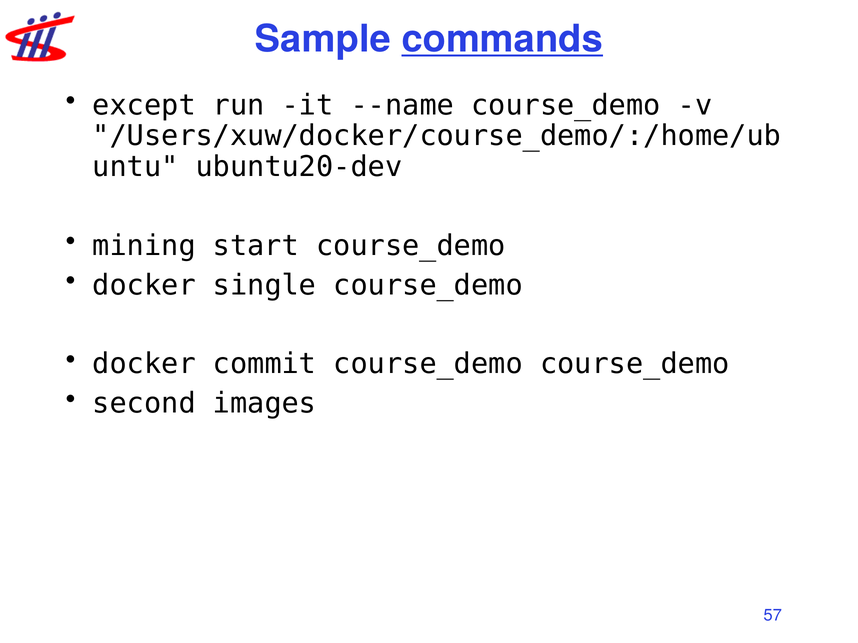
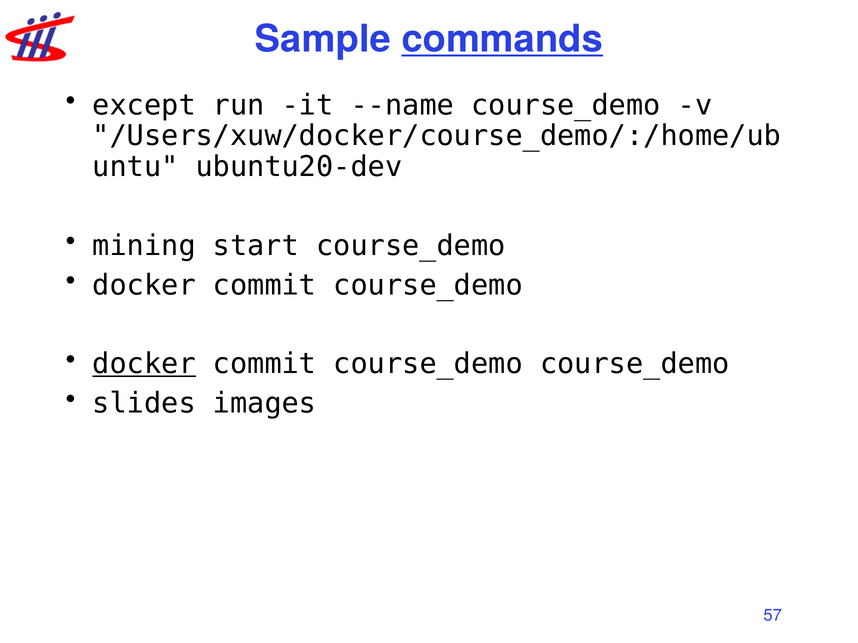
single: single -> commit (265, 285)
docker underline: none -> present (144, 364)
second: second -> slides (144, 404)
